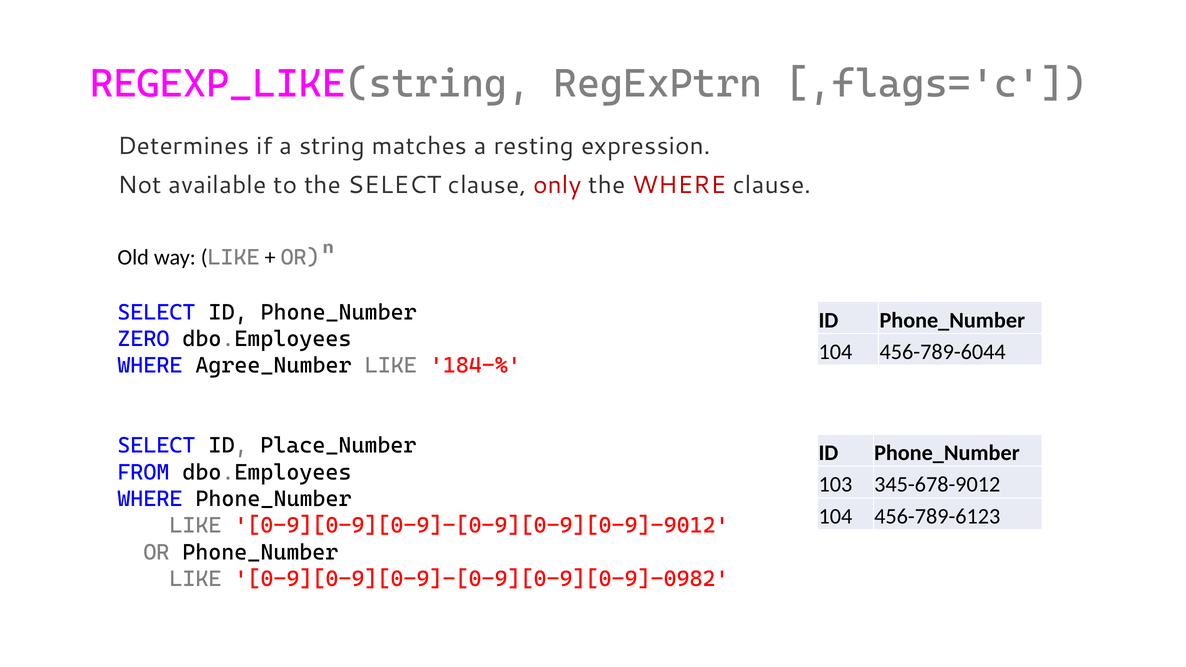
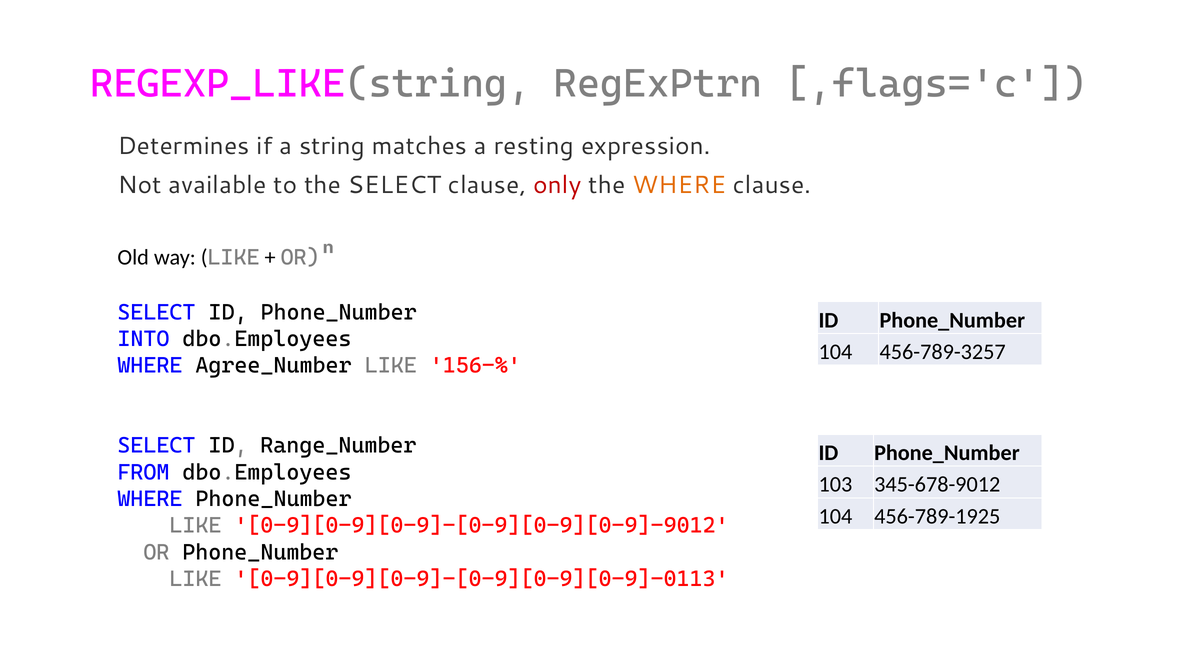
WHERE colour: red -> orange (679, 185)
ZERO: ZERO -> INTO (143, 339)
456-789-6044: 456-789-6044 -> 456-789-3257 (943, 352)
184-%: 184-% -> 156-% (475, 366)
Place_Number: Place_Number -> Range_Number (338, 446)
456-789-6123: 456-789-6123 -> 456-789-1925 (937, 516)
0-9][0-9][0-9]-[0-9][0-9][0-9]-0982: 0-9][0-9][0-9]-[0-9][0-9][0-9]-0982 -> 0-9][0-9][0-9]-[0-9][0-9][0-9]-0113 (482, 579)
